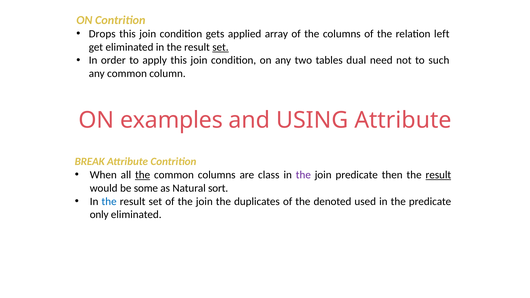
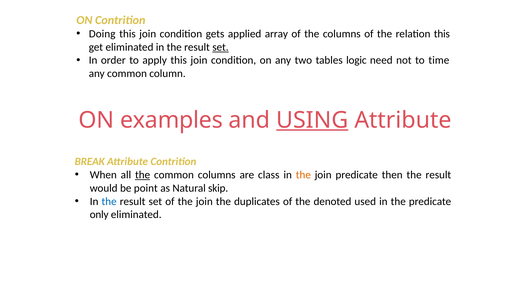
Drops: Drops -> Doing (102, 34)
relation left: left -> this (442, 34)
dual: dual -> logic (356, 60)
such: such -> time (439, 60)
USING underline: none -> present (312, 120)
the colour: purple -> orange (303, 175)
result underline: present -> none (438, 175)
some: some -> point (146, 188)
sort: sort -> skip (218, 188)
